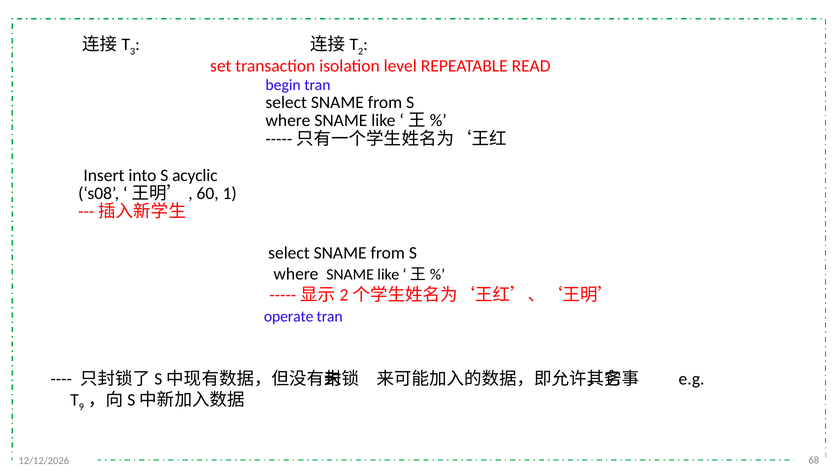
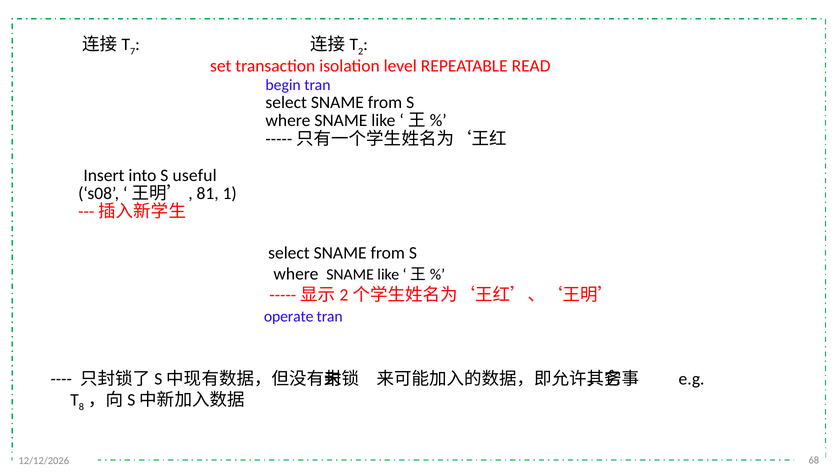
3: 3 -> 7 (133, 51)
acyclic: acyclic -> useful (195, 175)
60: 60 -> 81 (208, 193)
9: 9 -> 8 (81, 407)
